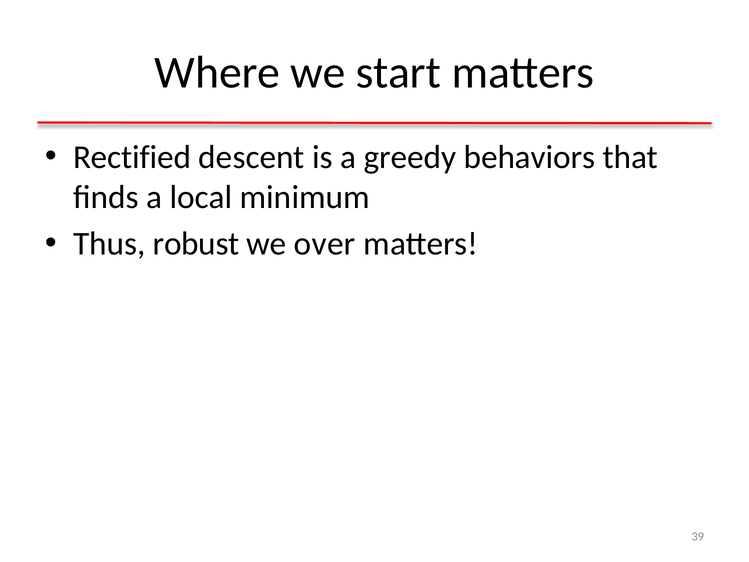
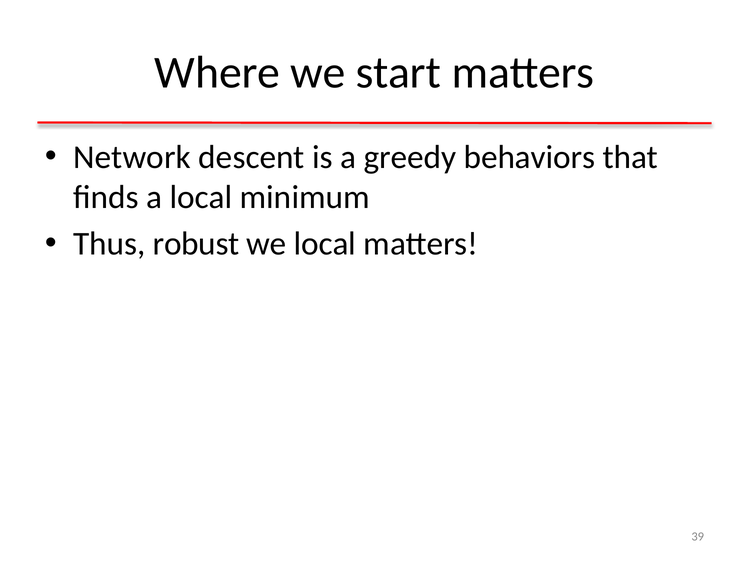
Rectified: Rectified -> Network (132, 157)
we over: over -> local (325, 244)
